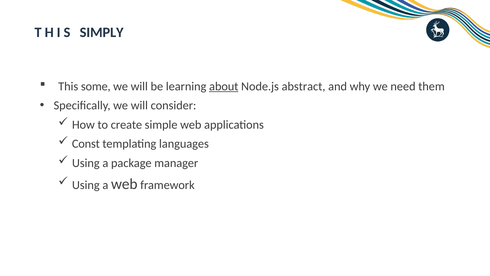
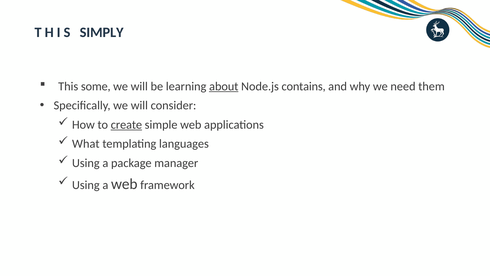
abstract: abstract -> contains (304, 86)
create underline: none -> present (126, 125)
Const: Const -> What (86, 144)
